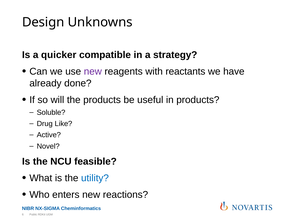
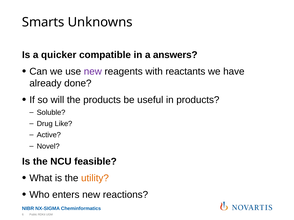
Design: Design -> Smarts (43, 22)
strategy: strategy -> answers (175, 55)
utility colour: blue -> orange (95, 179)
